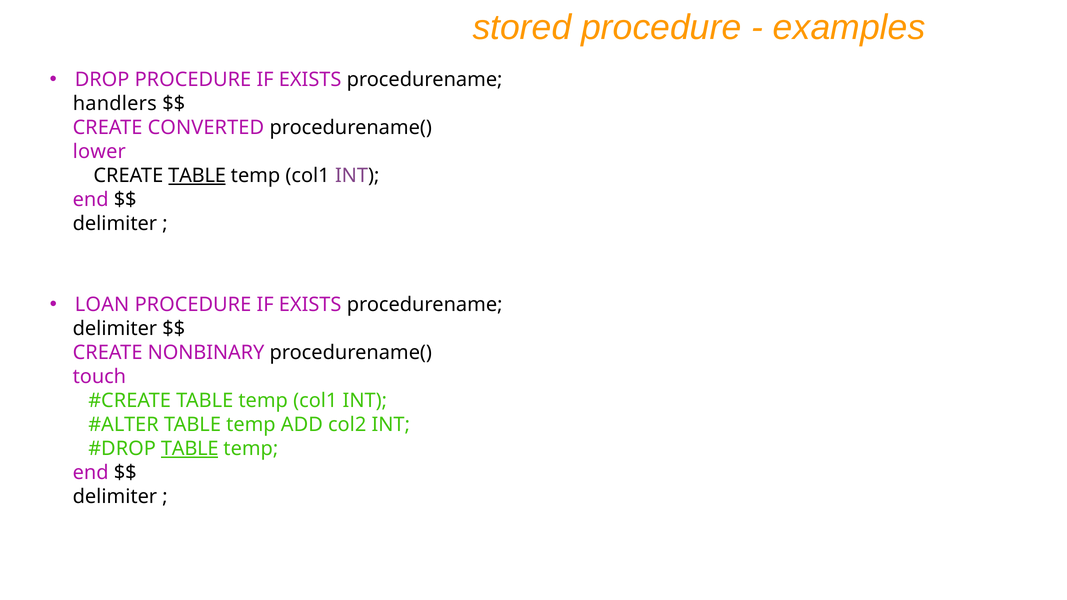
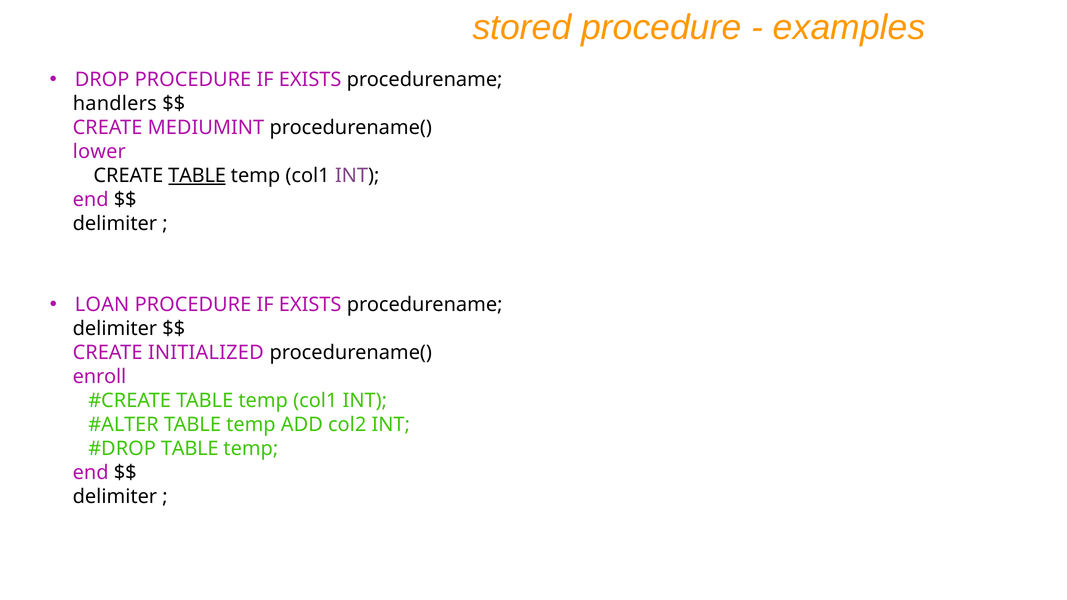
CONVERTED: CONVERTED -> MEDIUMINT (206, 128)
NONBINARY: NONBINARY -> INITIALIZED (206, 353)
touch: touch -> enroll (99, 377)
TABLE underline: present -> none (190, 449)
